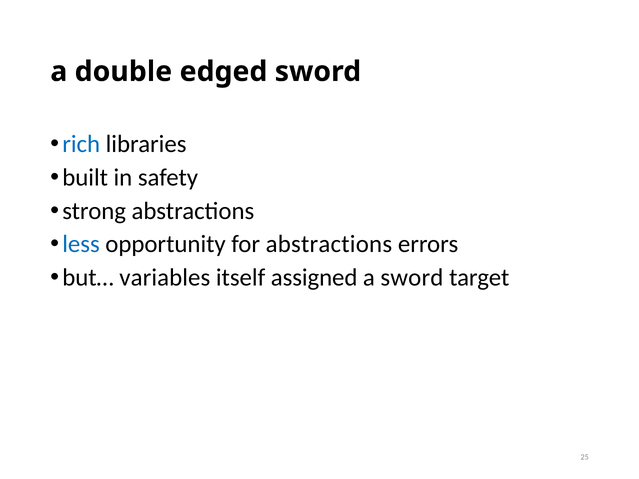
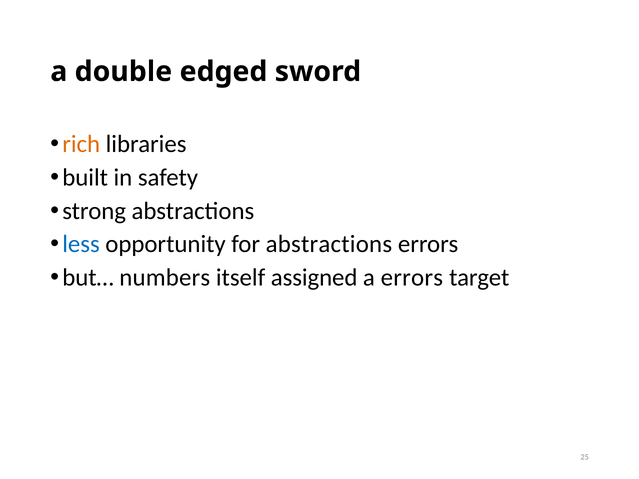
rich colour: blue -> orange (81, 144)
variables: variables -> numbers (165, 278)
a sword: sword -> errors (412, 278)
